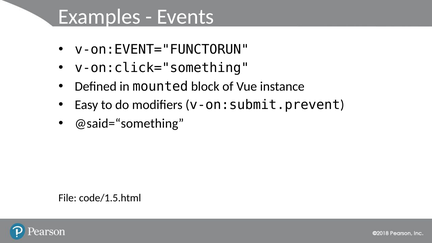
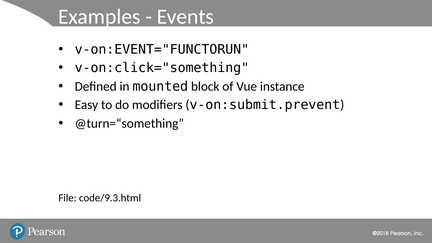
@said=“something: @said=“something -> @turn=“something (129, 123)
code/1.5.html: code/1.5.html -> code/9.3.html (110, 198)
